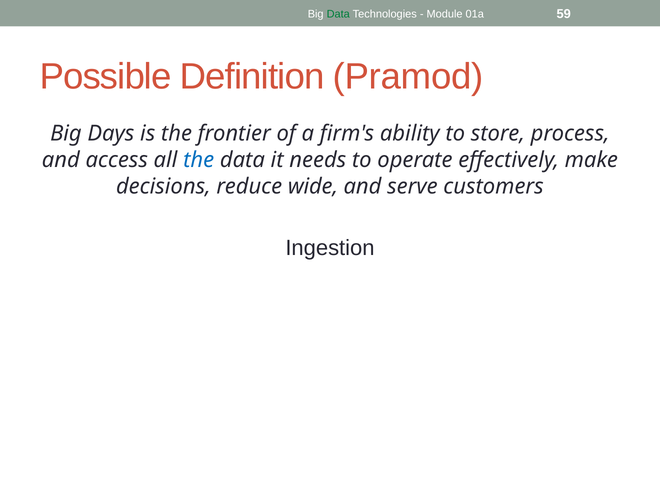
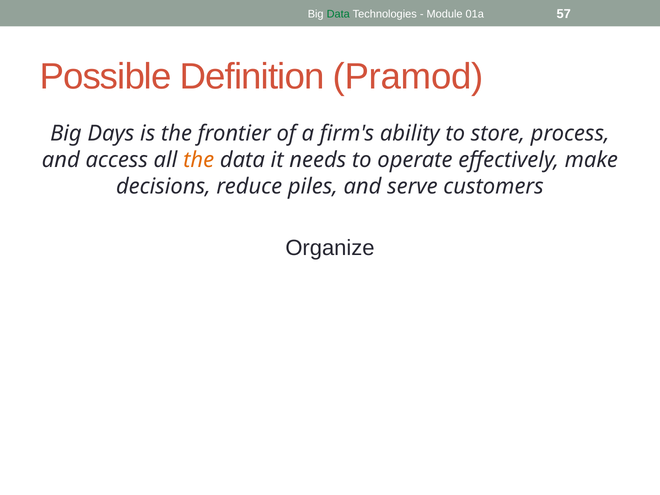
59: 59 -> 57 (564, 14)
the colour: blue -> orange (199, 160)
wide: wide -> piles (313, 186)
Ingestion: Ingestion -> Organize (330, 248)
